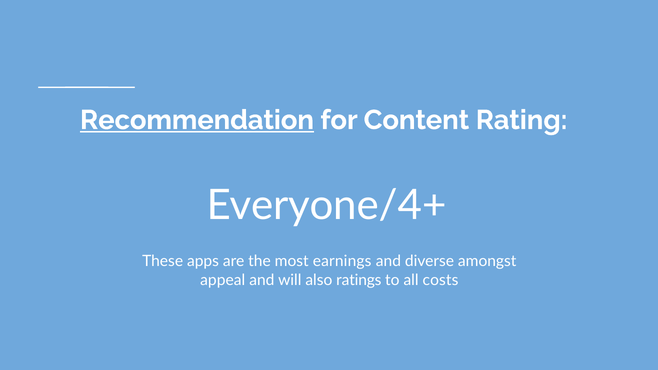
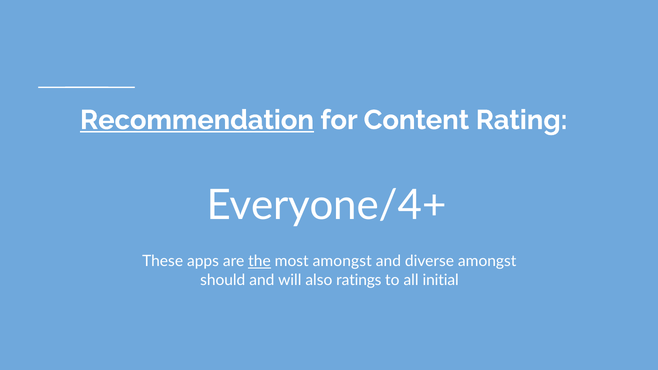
the underline: none -> present (259, 261)
most earnings: earnings -> amongst (342, 261)
appeal: appeal -> should (223, 280)
costs: costs -> initial (441, 280)
